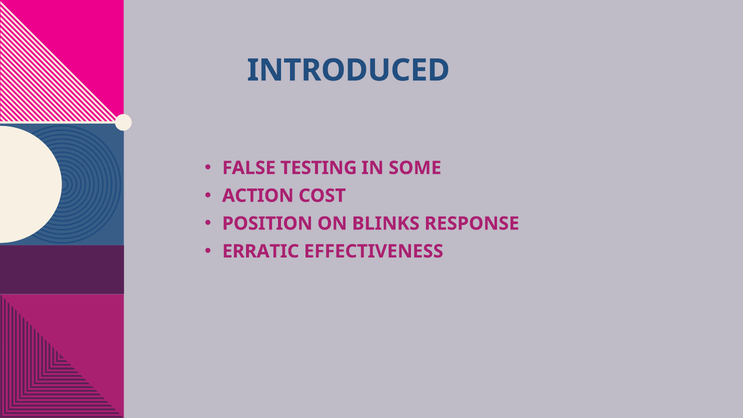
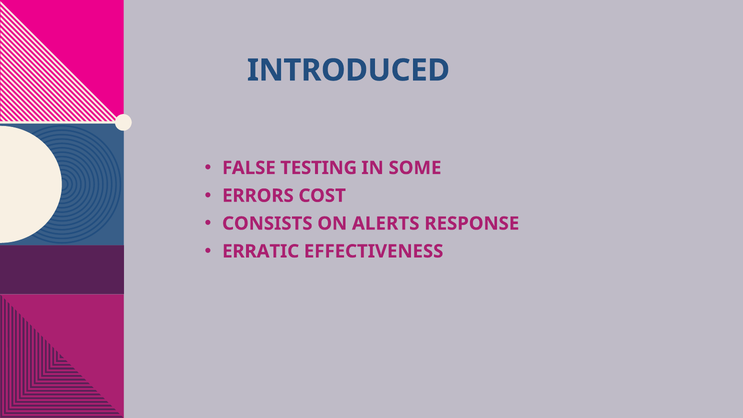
ACTION: ACTION -> ERRORS (258, 196)
POSITION: POSITION -> CONSISTS (267, 224)
BLINKS: BLINKS -> ALERTS (386, 224)
